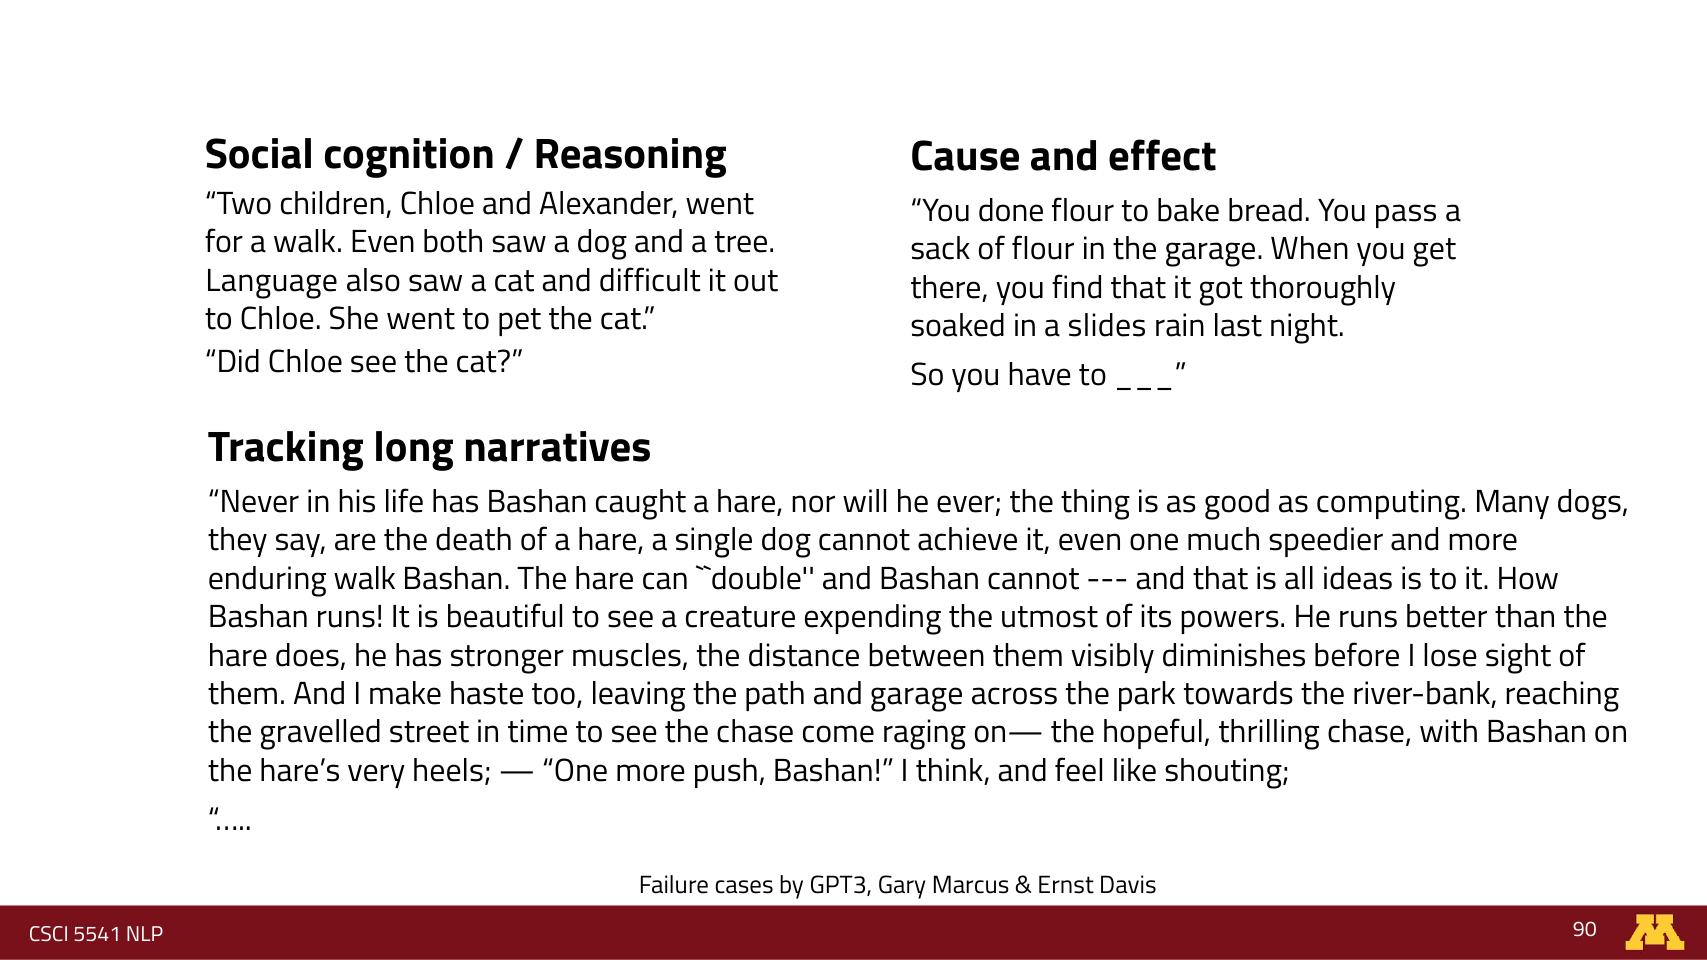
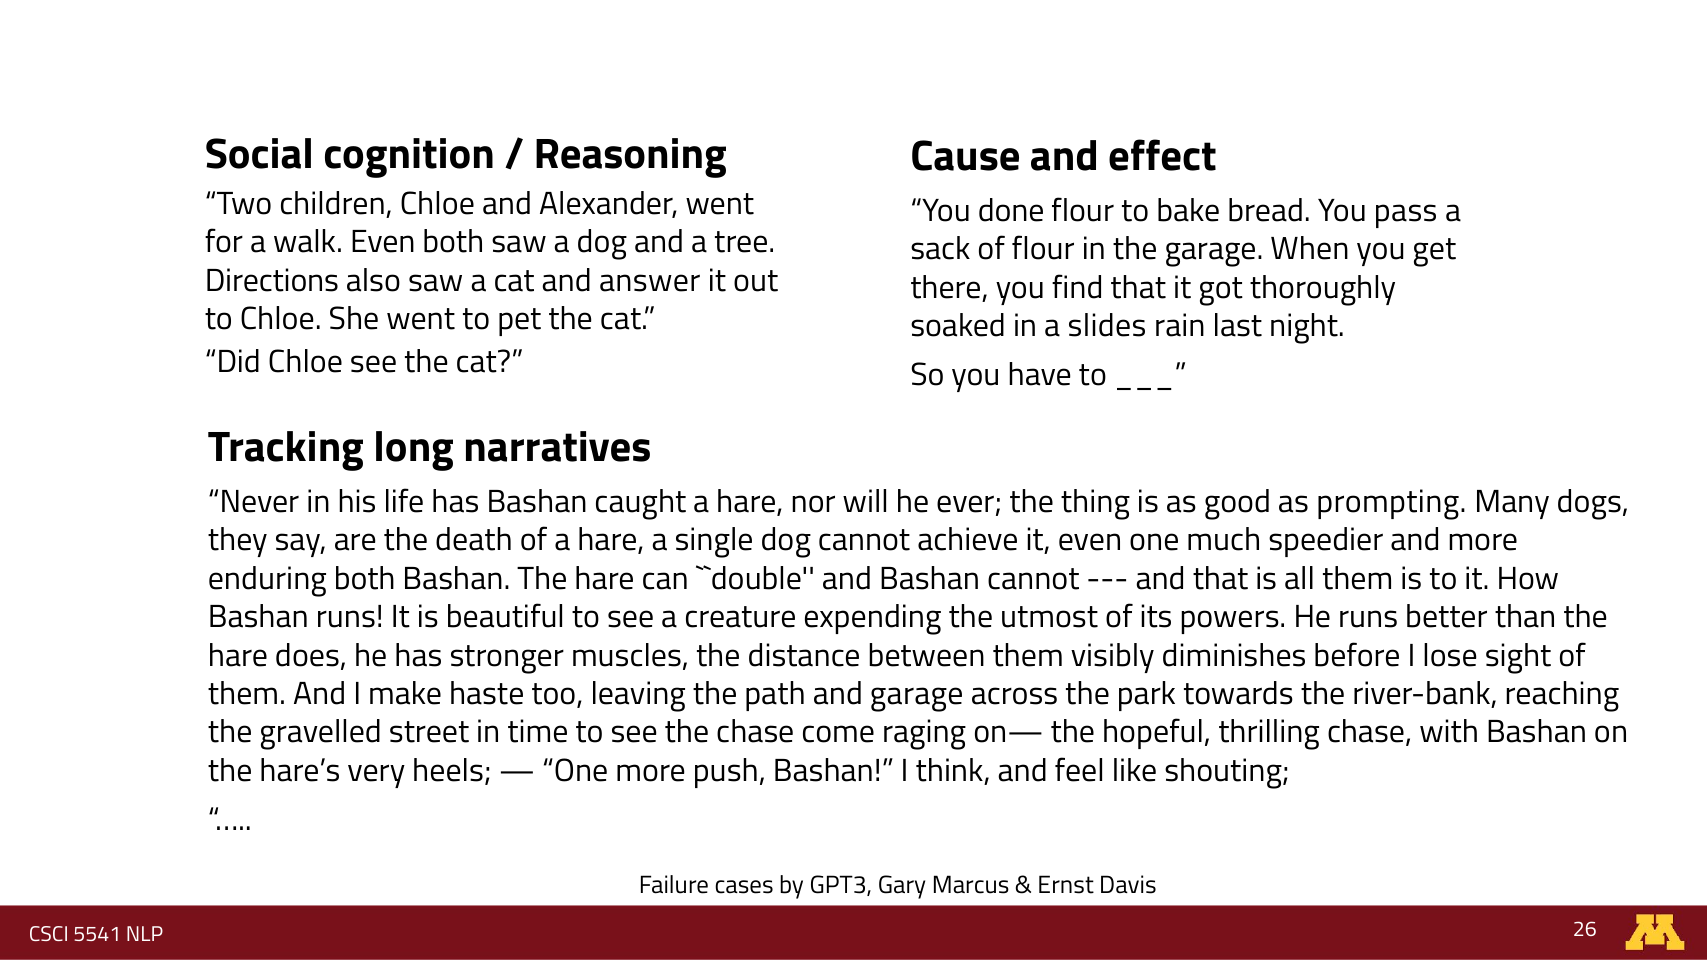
Language: Language -> Directions (272, 281)
difficult: difficult -> answer (650, 281)
computing: computing -> prompting (1391, 502)
enduring walk: walk -> both (365, 579)
all ideas: ideas -> them (1358, 579)
90: 90 -> 26 (1585, 929)
